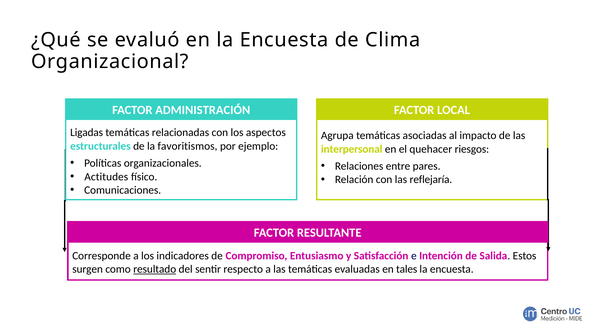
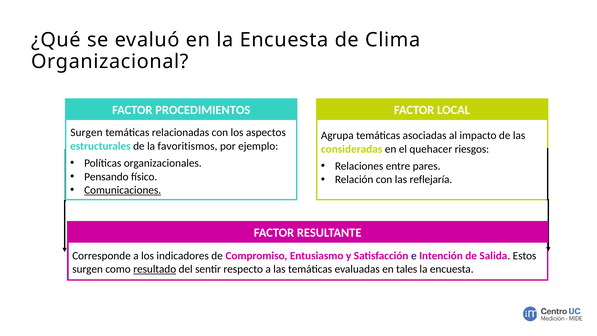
ADMINISTRACIÓN: ADMINISTRACIÓN -> PROCEDIMIENTOS (203, 110)
Ligadas: Ligadas -> Surgen (86, 133)
interpersonal: interpersonal -> consideradas (352, 149)
Actitudes: Actitudes -> Pensando (106, 177)
Comunicaciones underline: none -> present (123, 190)
